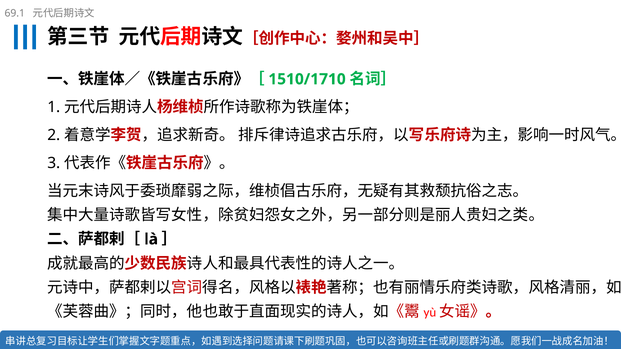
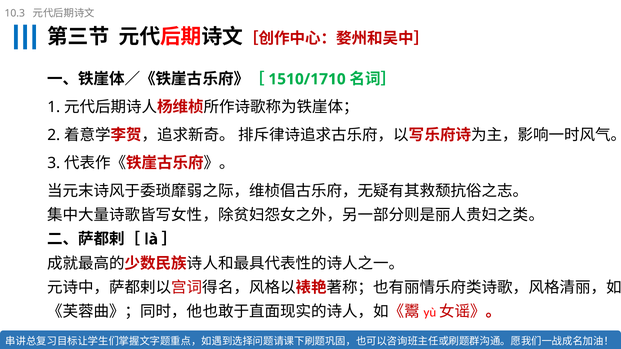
69.1: 69.1 -> 10.3 (15, 13)
